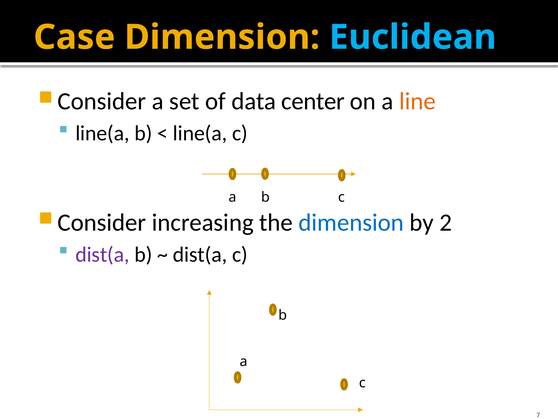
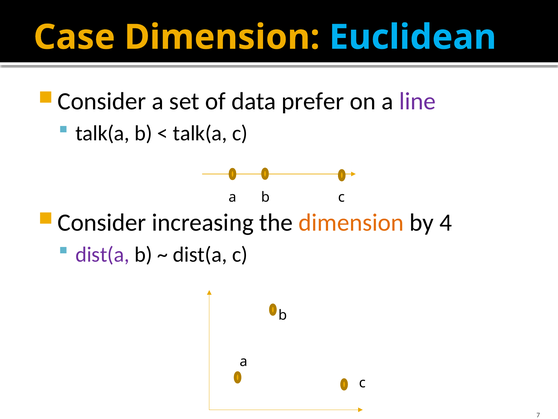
center: center -> prefer (313, 101)
line colour: orange -> purple (417, 101)
line(a: line(a -> talk(a (103, 133)
line(a: line(a -> talk(a (200, 133)
dimension colour: blue -> orange (351, 222)
2: 2 -> 4 (446, 222)
